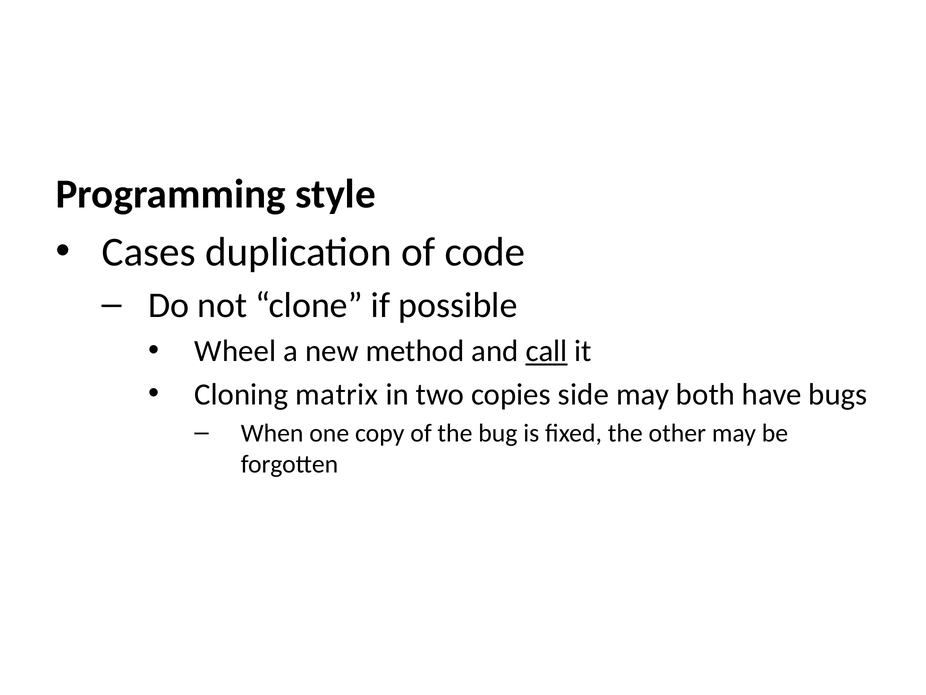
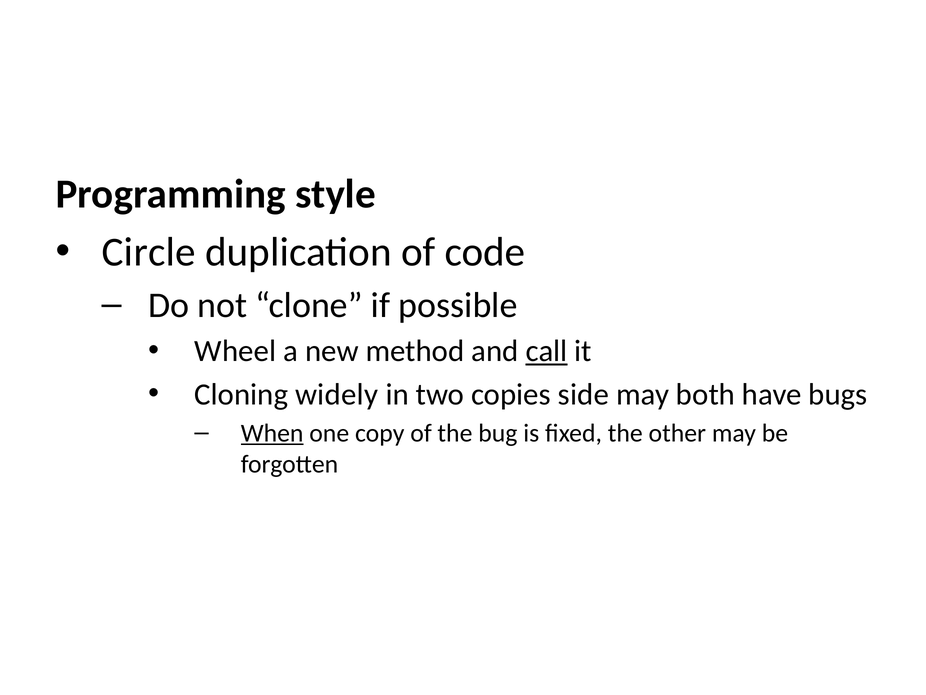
Cases: Cases -> Circle (149, 252)
matrix: matrix -> widely (337, 394)
When underline: none -> present (272, 433)
